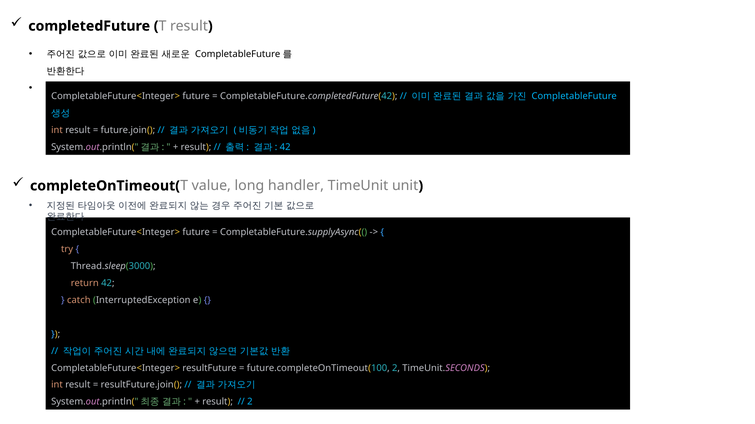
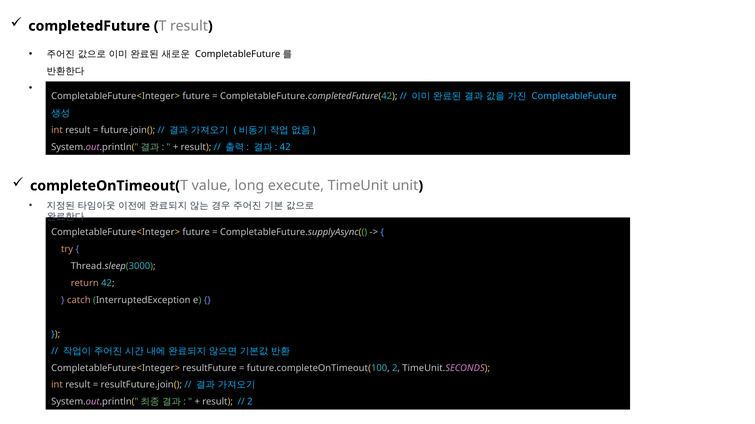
handler: handler -> execute (296, 186)
